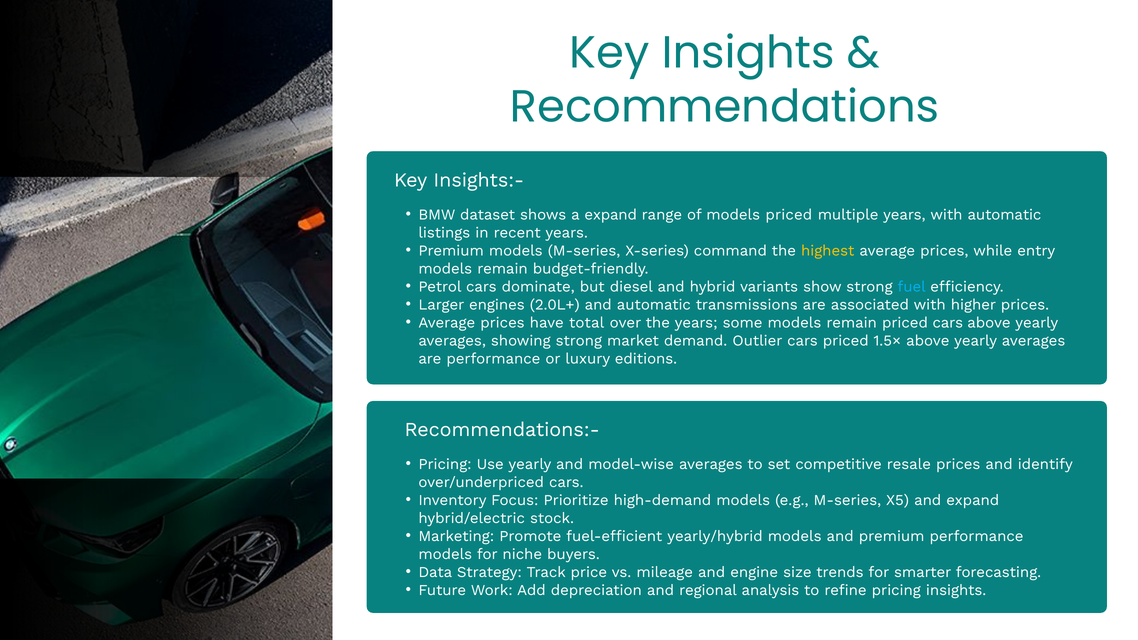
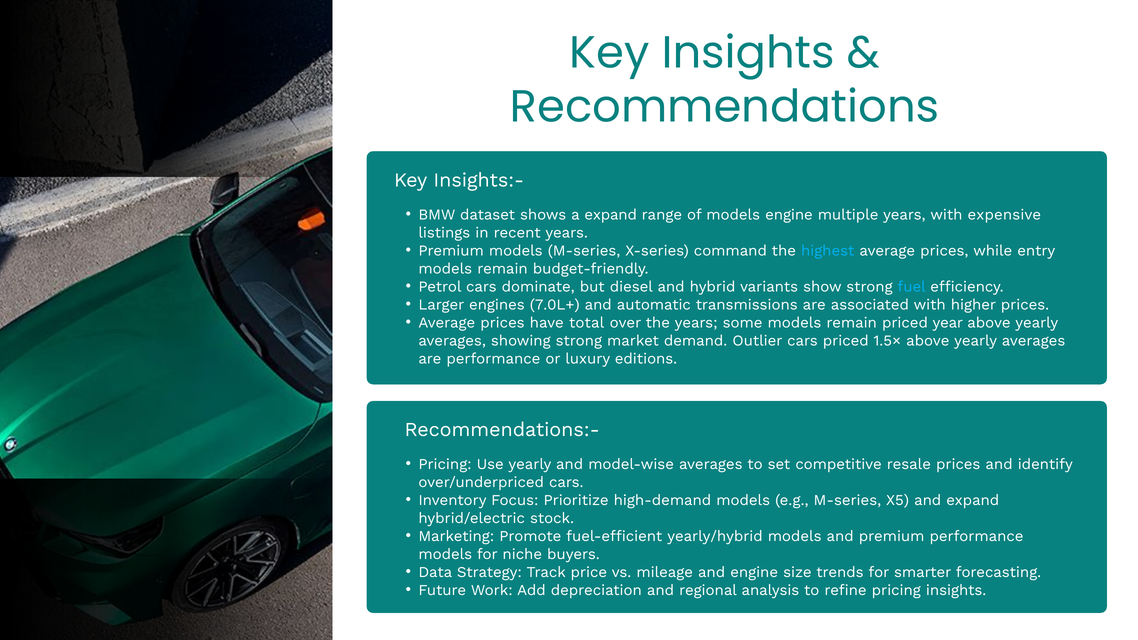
models priced: priced -> engine (789, 215)
with automatic: automatic -> expensive (1004, 215)
highest colour: yellow -> light blue (828, 251)
2.0L+: 2.0L+ -> 7.0L+ (555, 305)
priced cars: cars -> year (948, 323)
